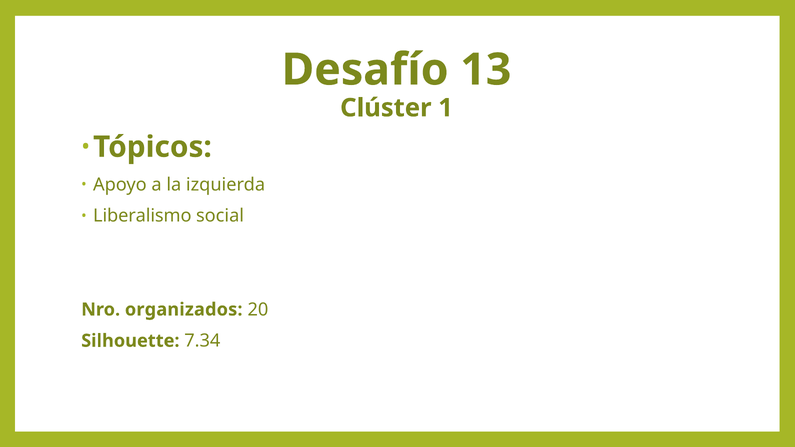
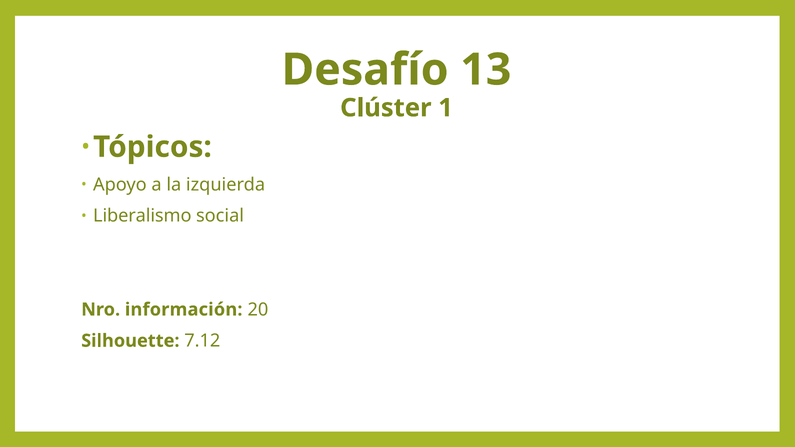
organizados: organizados -> información (184, 310)
7.34: 7.34 -> 7.12 (202, 341)
